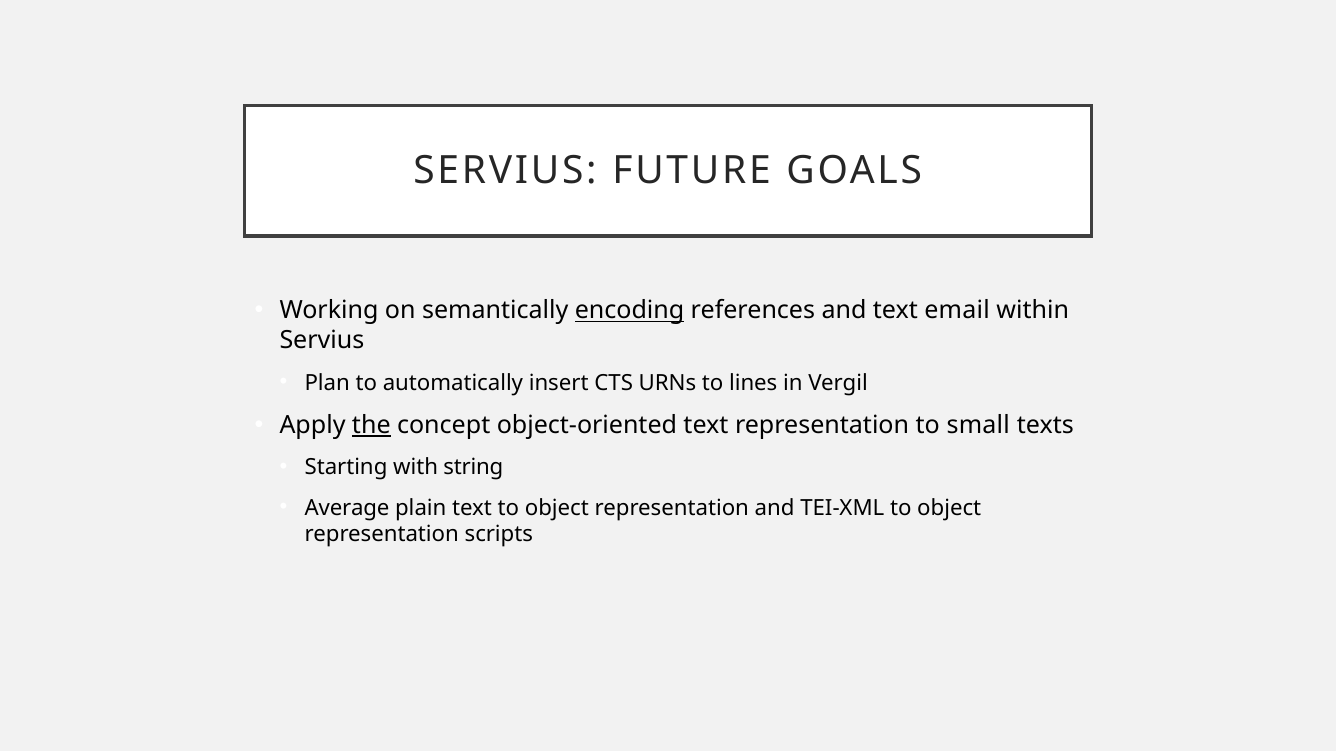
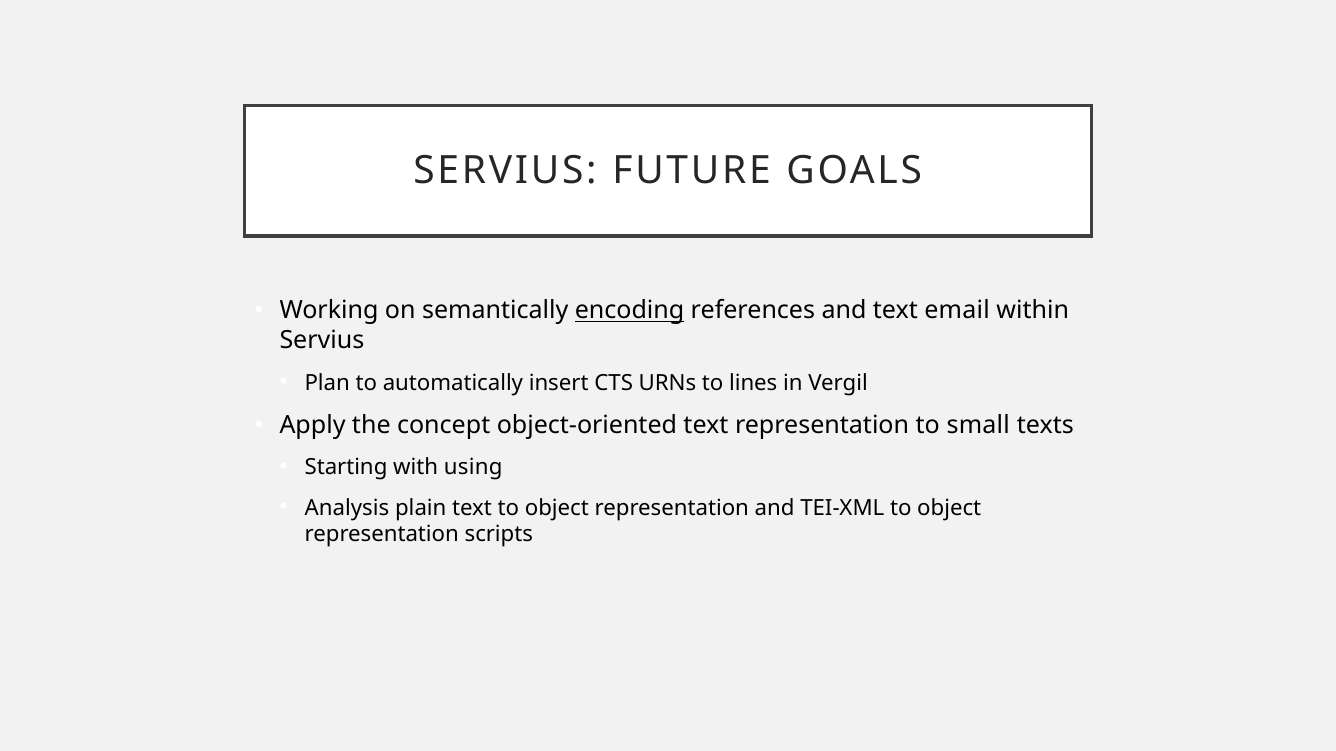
the underline: present -> none (371, 426)
string: string -> using (473, 468)
Average: Average -> Analysis (347, 508)
